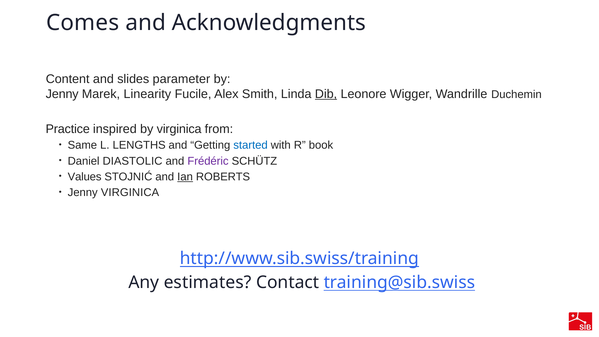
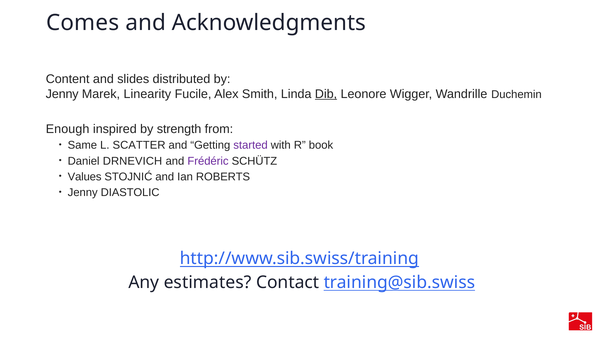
parameter: parameter -> distributed (181, 79)
Practice: Practice -> Enough (68, 129)
by virginica: virginica -> strength (179, 129)
LENGTHS: LENGTHS -> SCATTER (139, 145)
started colour: blue -> purple (251, 145)
DIASTOLIC: DIASTOLIC -> DRNEVICH (132, 161)
Ian underline: present -> none (185, 177)
Jenny VIRGINICA: VIRGINICA -> DIASTOLIC (130, 192)
